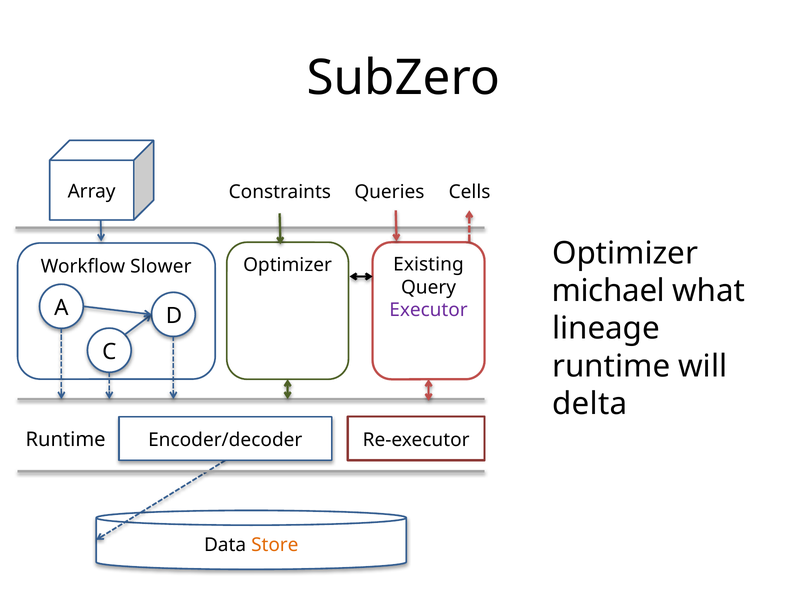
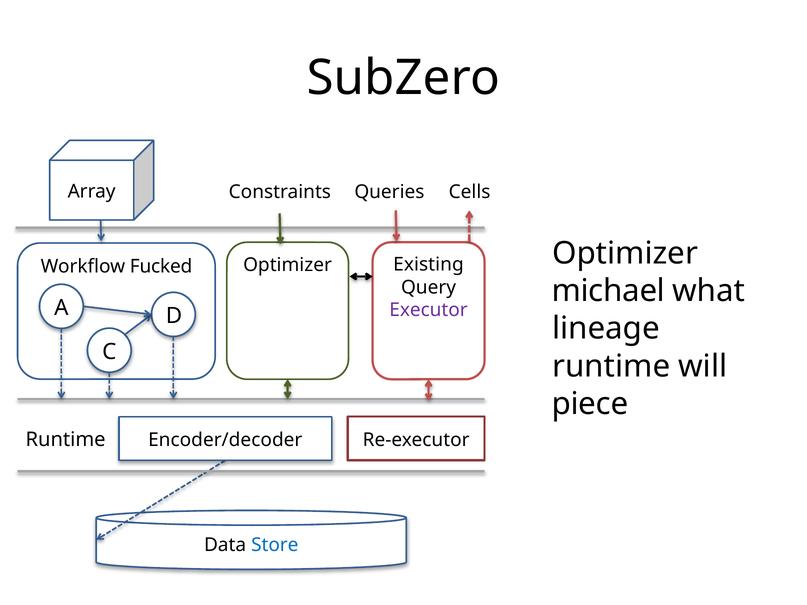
Slower: Slower -> Fucked (161, 266)
delta: delta -> piece (590, 404)
Store colour: orange -> blue (275, 545)
